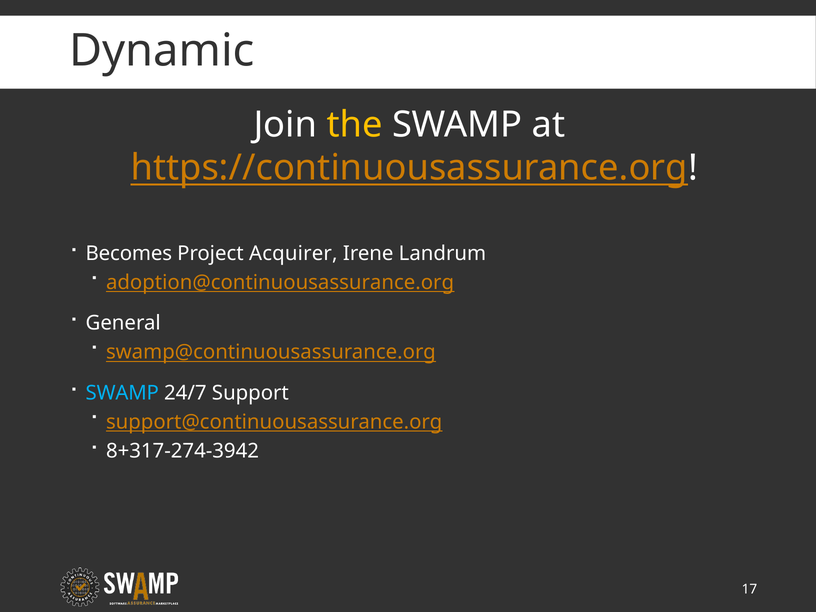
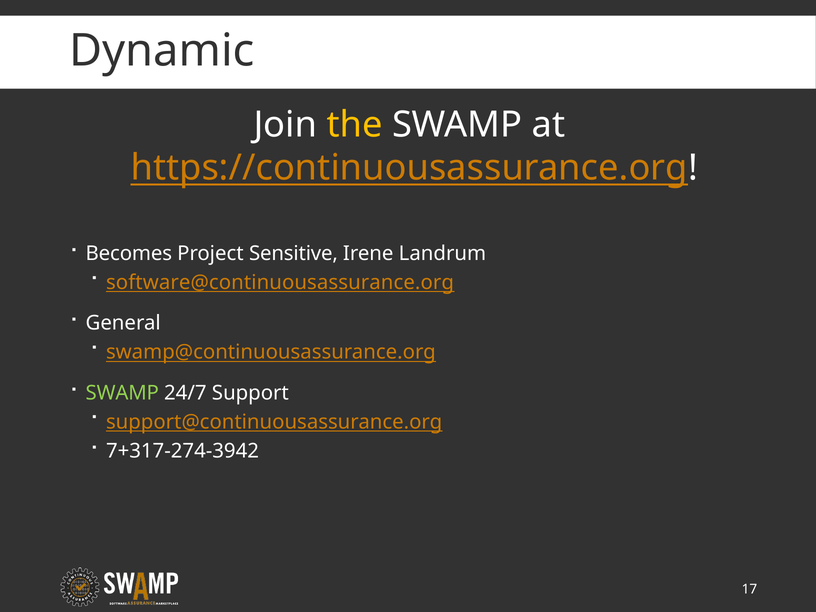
Acquirer: Acquirer -> Sensitive (293, 253)
adoption@continuousassurance.org: adoption@continuousassurance.org -> software@continuousassurance.org (280, 282)
SWAMP colour: light blue -> light green (122, 393)
8+317-274-3942: 8+317-274-3942 -> 7+317-274-3942 (182, 451)
